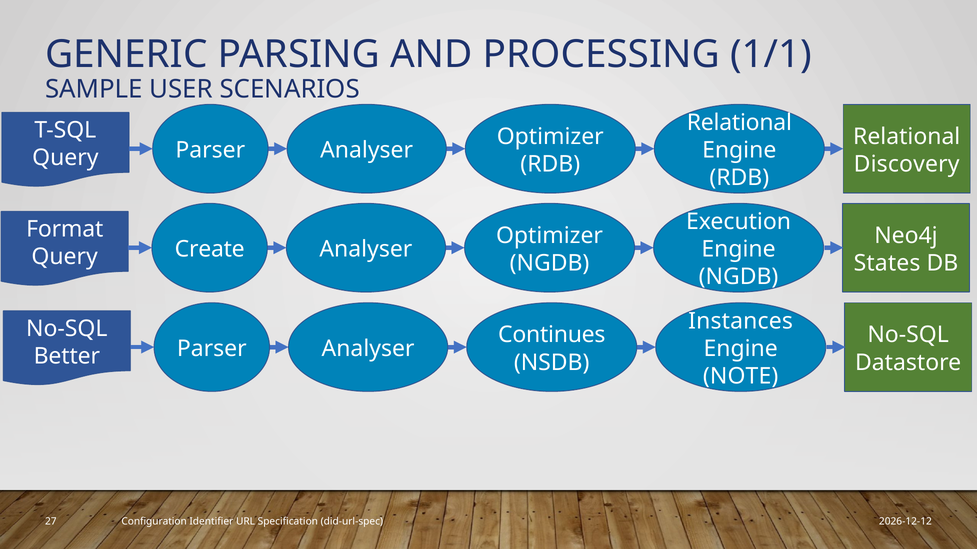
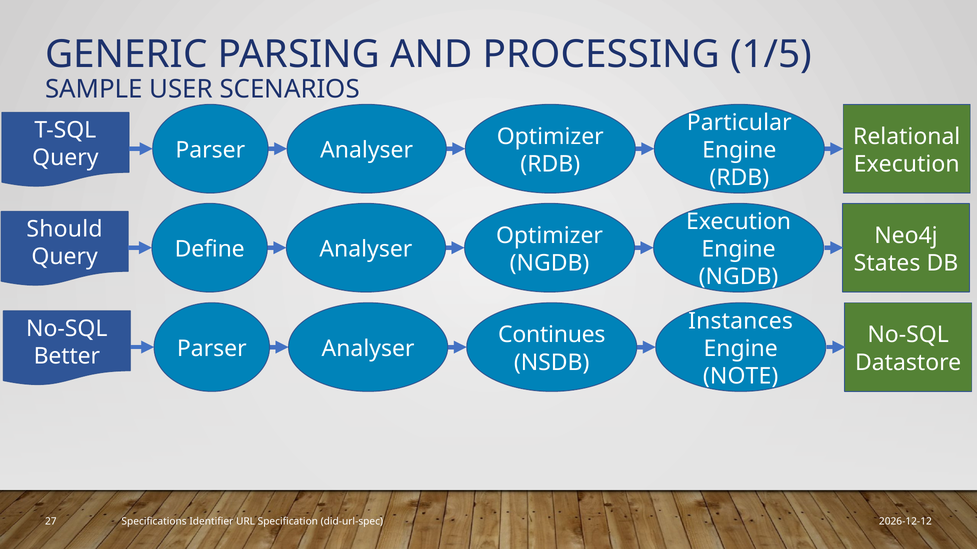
1/1: 1/1 -> 1/5 (771, 54)
Relational: Relational -> Particular (739, 123)
Discovery: Discovery -> Execution (907, 164)
Format: Format -> Should (65, 229)
Create: Create -> Define (210, 250)
Configuration: Configuration -> Specifications (154, 522)
